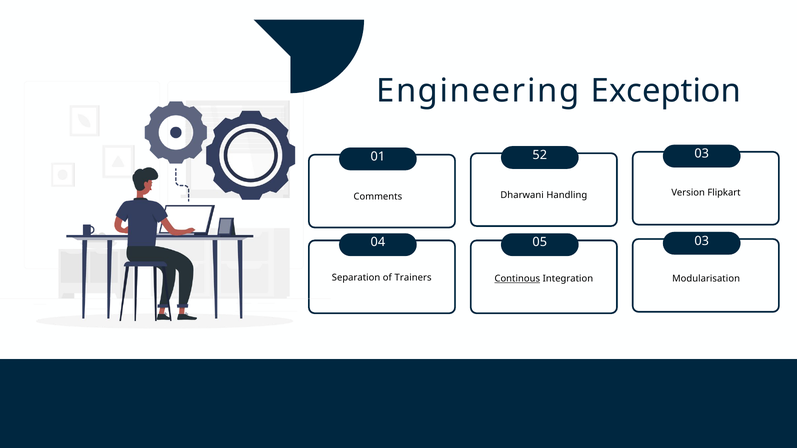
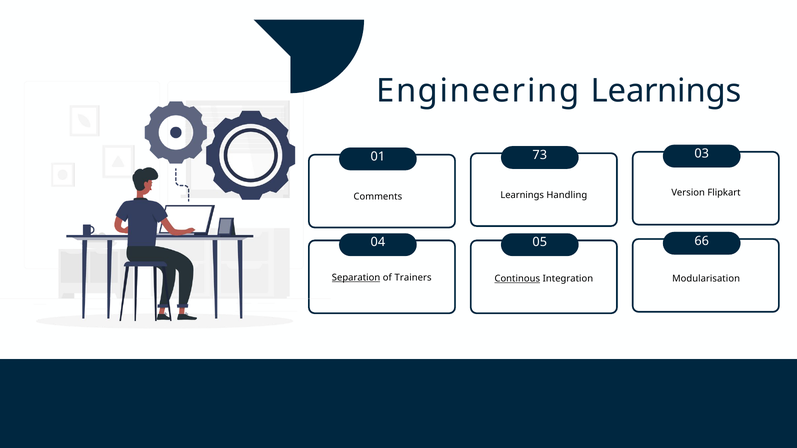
Engineering Exception: Exception -> Learnings (666, 91)
52: 52 -> 73 (540, 155)
Comments Dharwani: Dharwani -> Learnings (522, 195)
05 03: 03 -> 66 (702, 241)
Separation underline: none -> present (356, 278)
